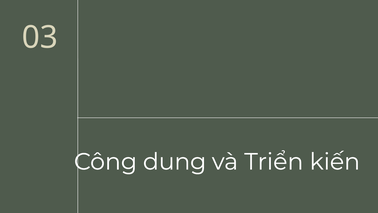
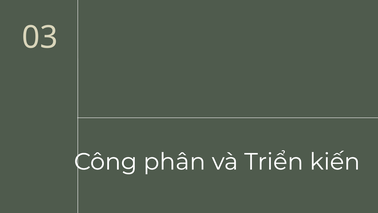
dung: dung -> phân (174, 162)
